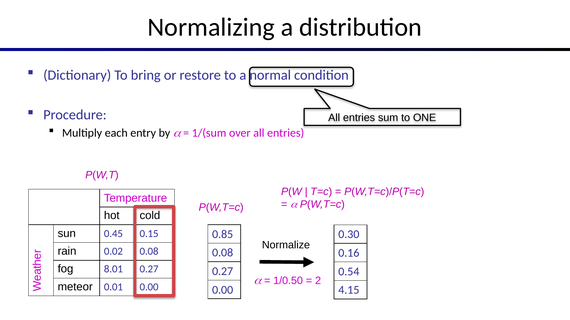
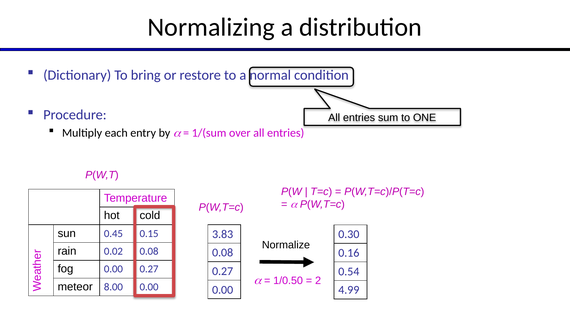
0.85: 0.85 -> 3.83 (223, 235)
fog 8.01: 8.01 -> 0.00 (113, 270)
0.01: 0.01 -> 8.00 (113, 287)
4.15: 4.15 -> 4.99 (349, 291)
